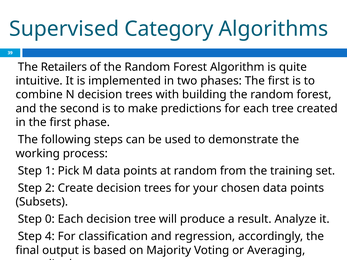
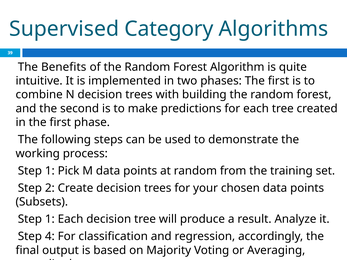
Retailers: Retailers -> Benefits (64, 67)
0: 0 -> 1 (50, 219)
